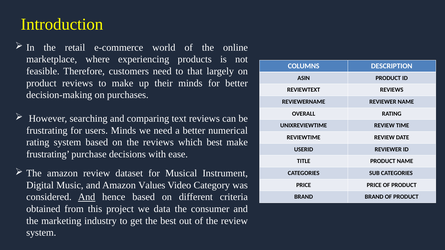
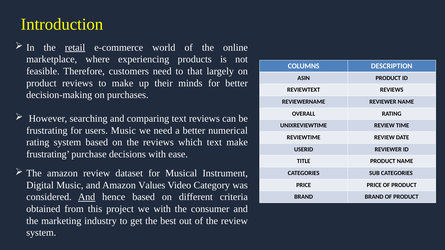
retail underline: none -> present (75, 48)
users Minds: Minds -> Music (123, 131)
which best: best -> text (214, 143)
we data: data -> with (162, 209)
